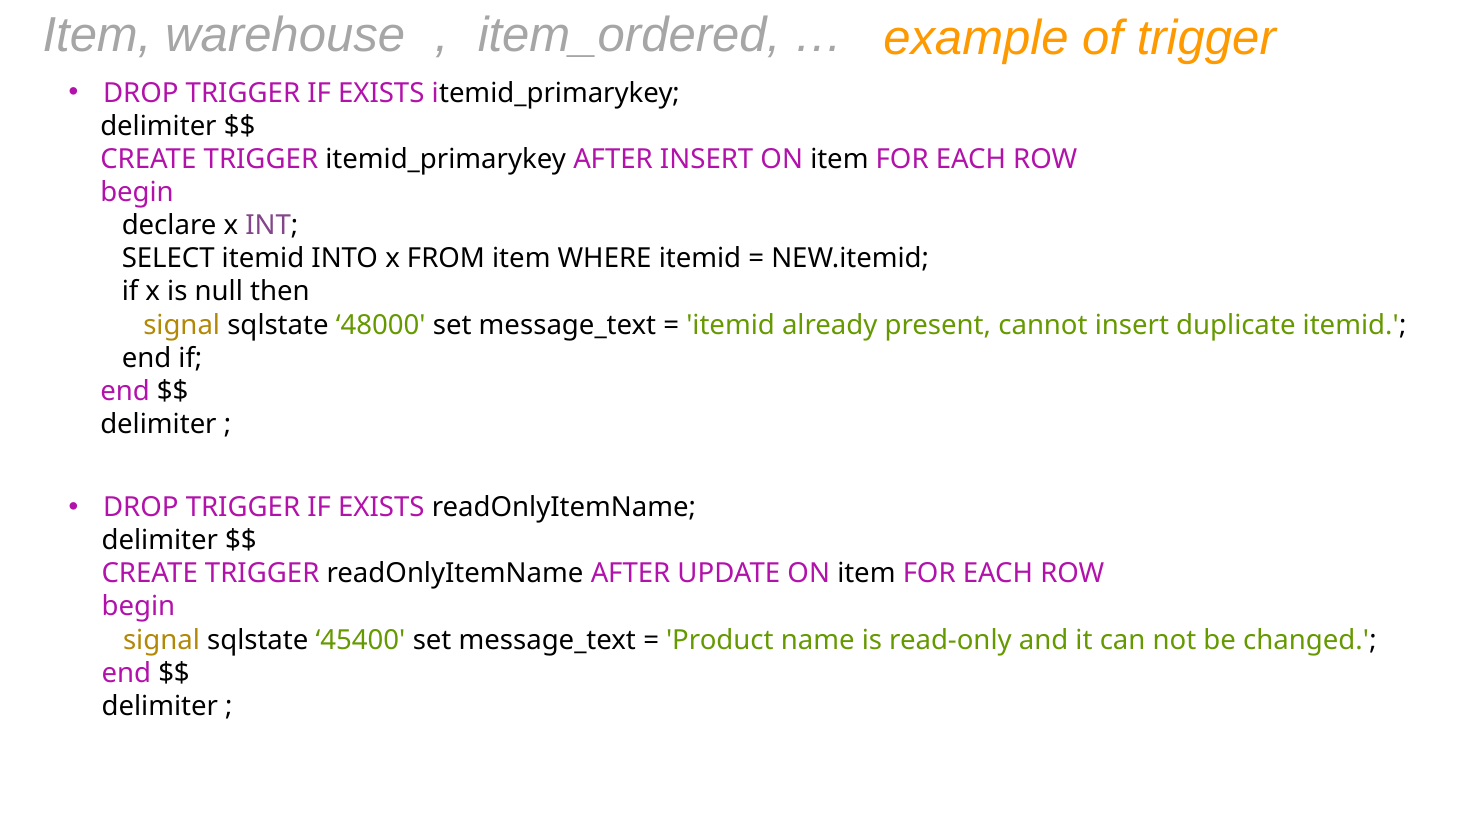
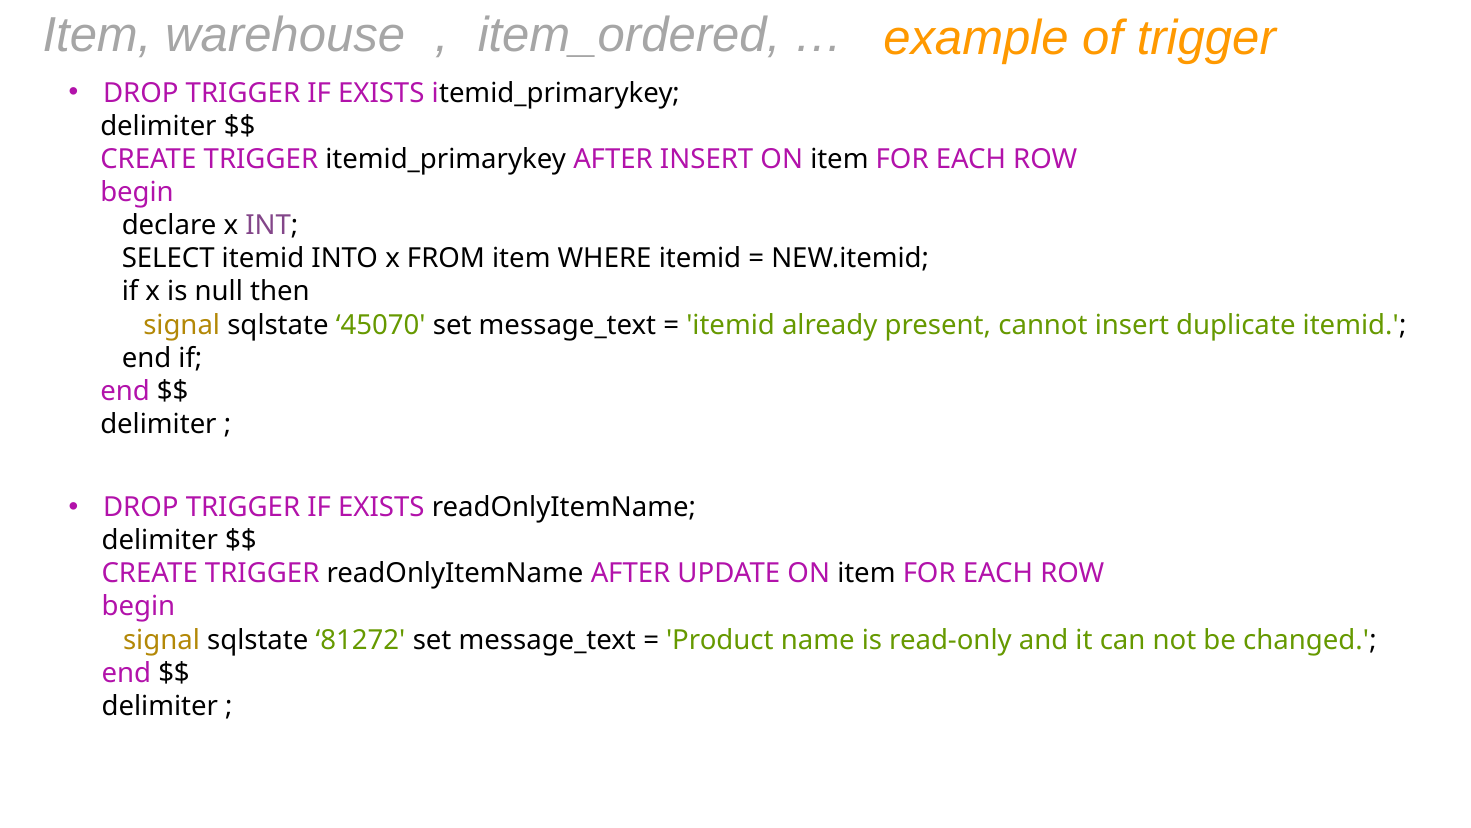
48000: 48000 -> 45070 (381, 325)
45400: 45400 -> 81272 (361, 639)
